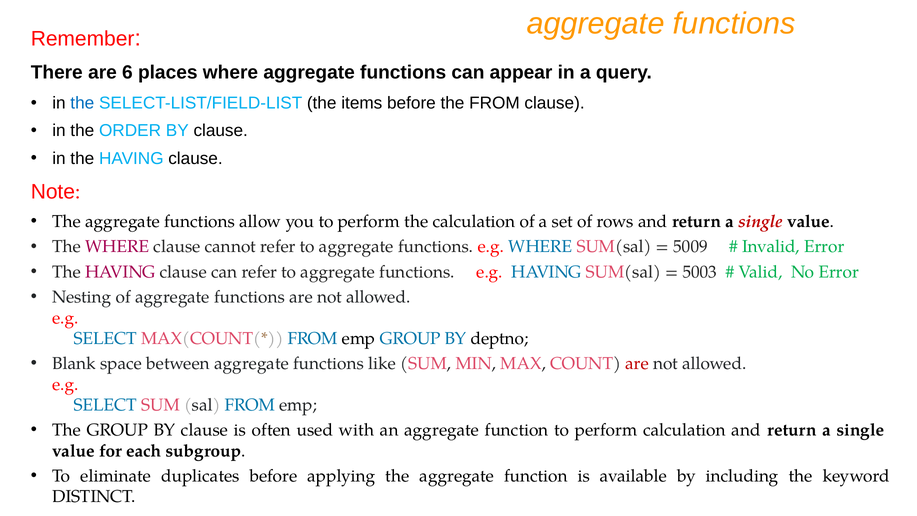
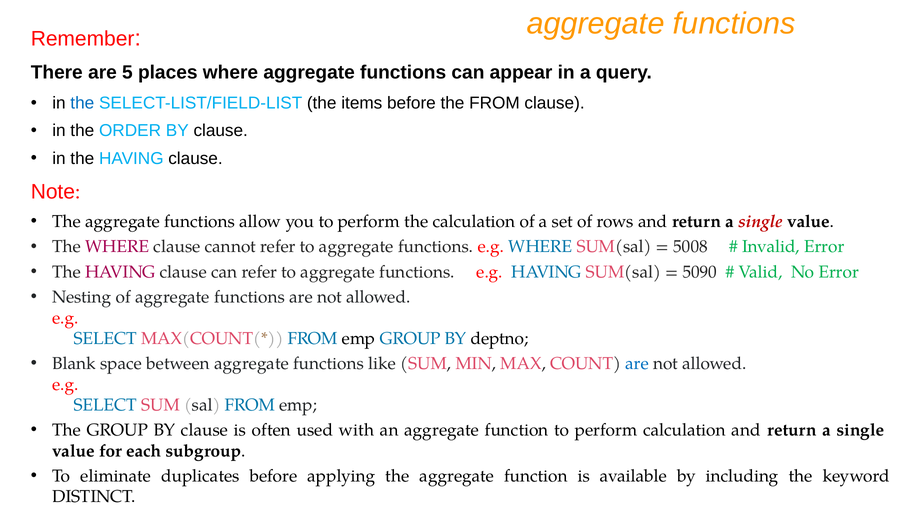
6: 6 -> 5 (127, 72)
5009: 5009 -> 5008 (691, 247)
5003: 5003 -> 5090 (700, 272)
are colour: red -> blue (637, 364)
